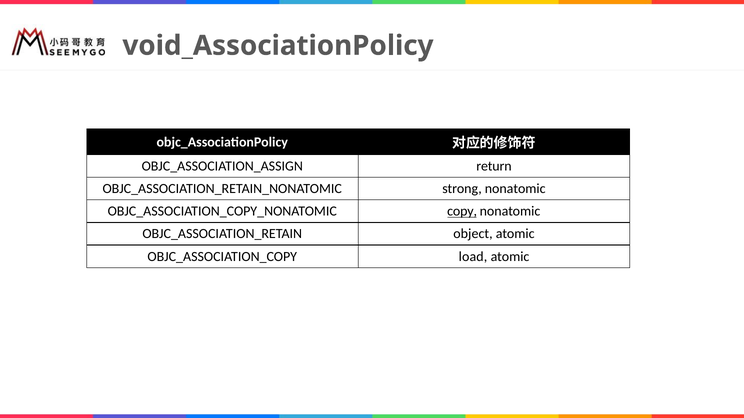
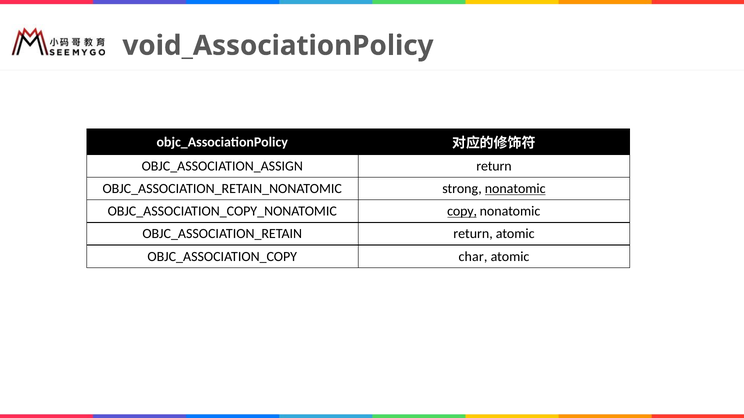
nonatomic underline: none -> present (515, 189)
object: object -> return (473, 234)
load: load -> char (473, 257)
